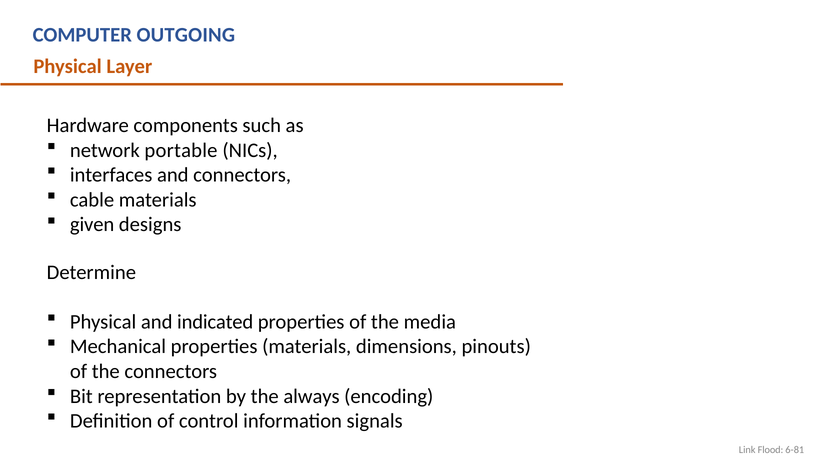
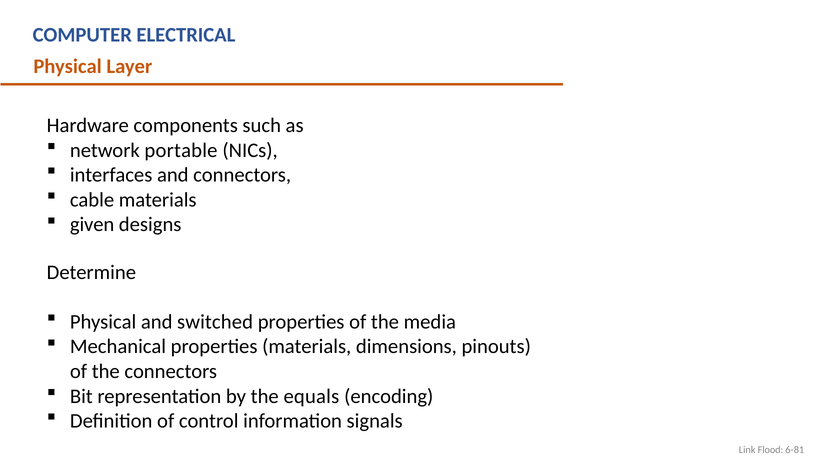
OUTGOING: OUTGOING -> ELECTRICAL (186, 35)
indicated: indicated -> switched (215, 322)
always: always -> equals (311, 396)
